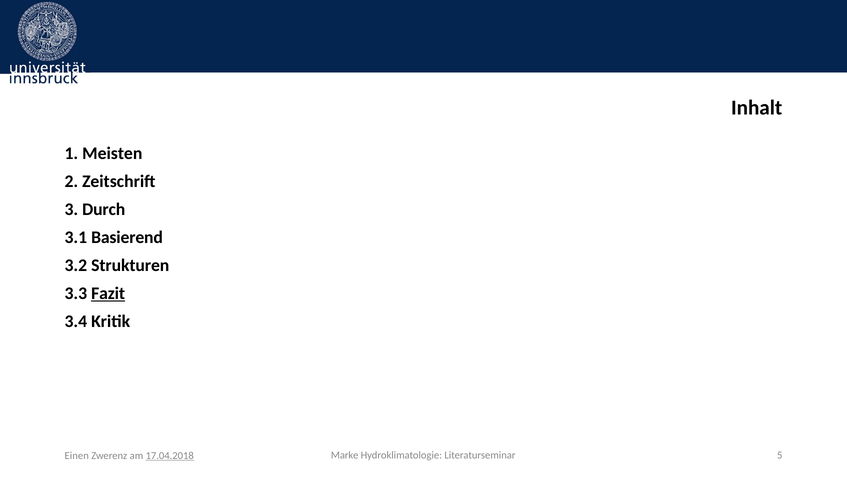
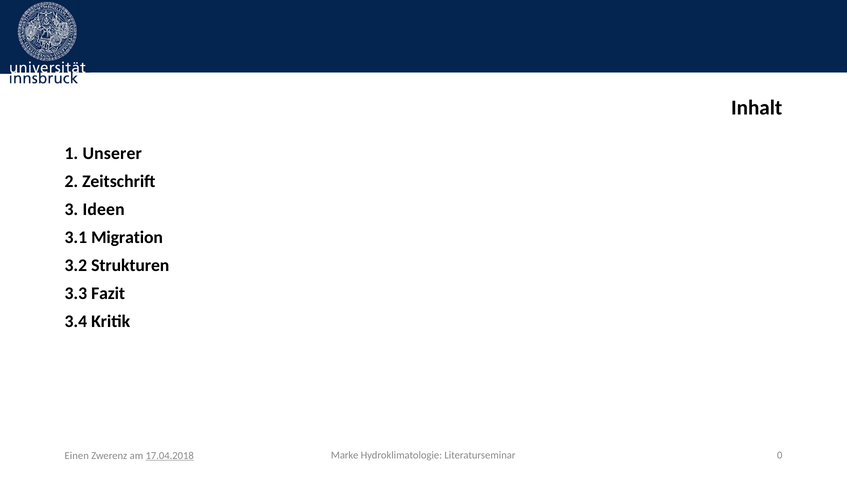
Meisten: Meisten -> Unserer (112, 153)
Durch: Durch -> Ideen (104, 209)
Basierend: Basierend -> Migration (127, 237)
Fazit underline: present -> none (108, 293)
5: 5 -> 0 (780, 455)
